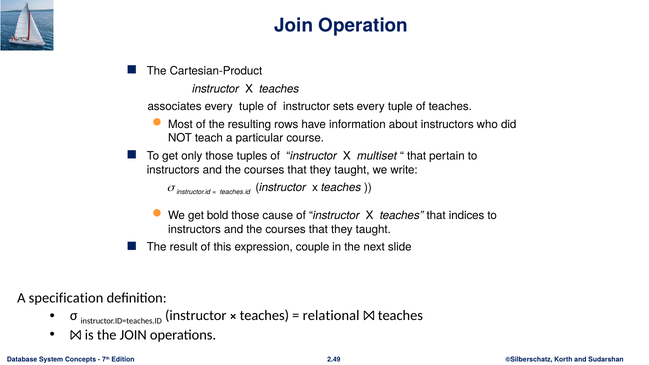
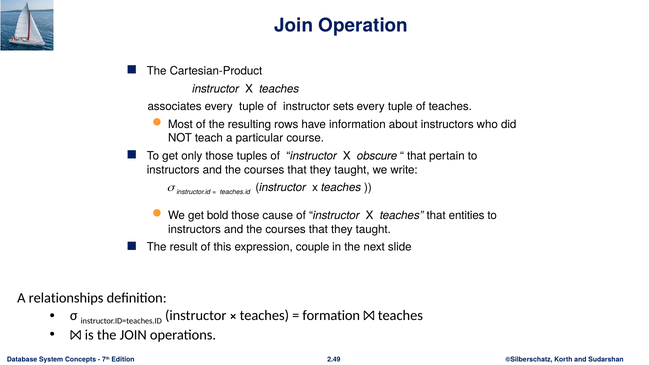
multiset: multiset -> obscure (377, 156)
indices: indices -> entities (467, 216)
specification: specification -> relationships (66, 298)
relational: relational -> formation (331, 315)
